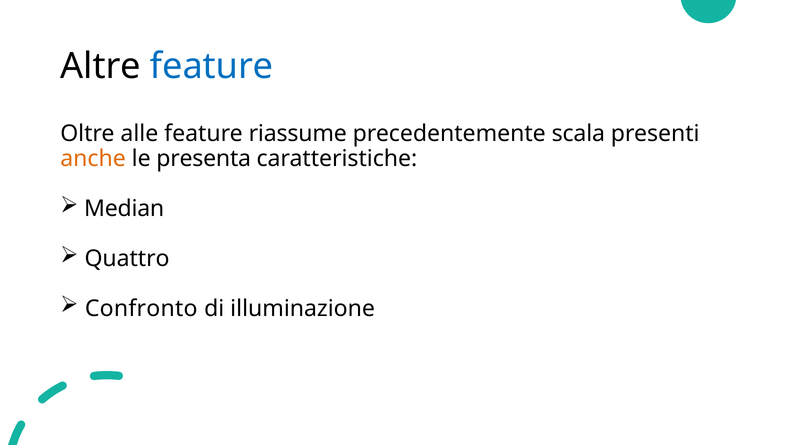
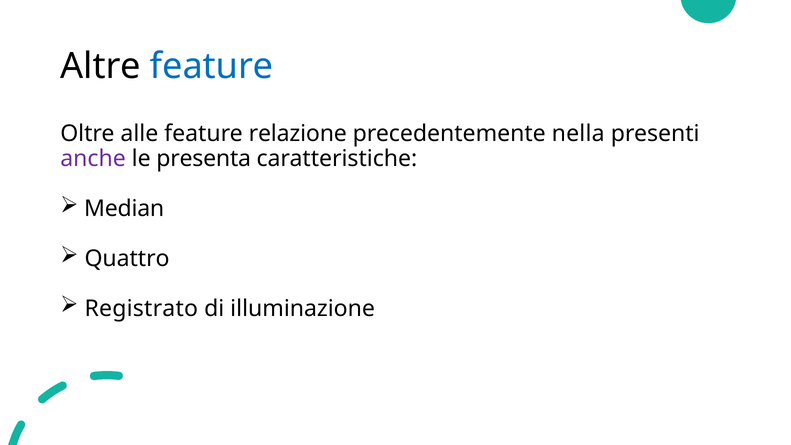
riassume: riassume -> relazione (298, 134)
scala: scala -> nella (578, 134)
anche colour: orange -> purple (93, 159)
Confronto: Confronto -> Registrato (141, 308)
